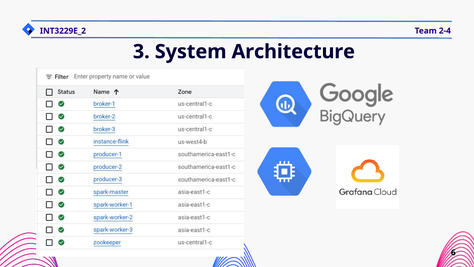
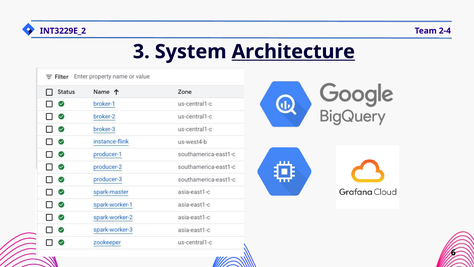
Architecture underline: none -> present (293, 52)
